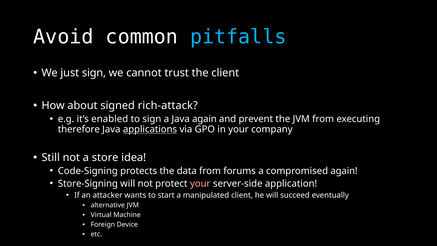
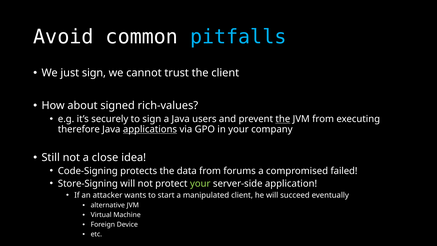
rich-attack: rich-attack -> rich-values (168, 106)
enabled: enabled -> securely (110, 119)
Java again: again -> users (204, 119)
the underline: none -> present (283, 119)
store: store -> close (105, 157)
compromised again: again -> failed (344, 171)
your colour: pink -> light green (200, 183)
